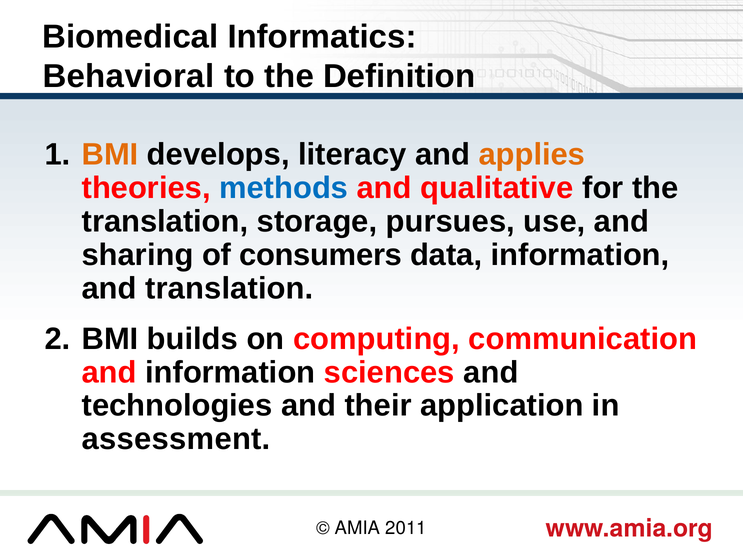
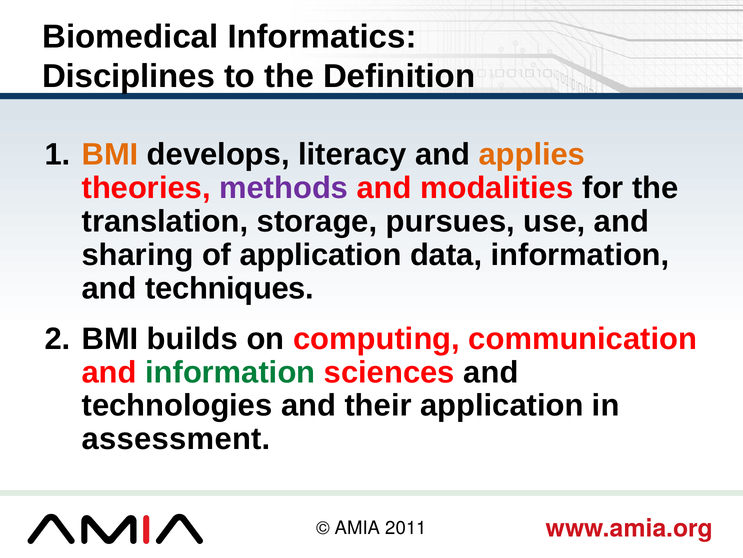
Behavioral: Behavioral -> Disciplines (129, 76)
methods colour: blue -> purple (284, 188)
qualitative: qualitative -> modalities (497, 188)
of consumers: consumers -> application (321, 255)
and translation: translation -> techniques (230, 288)
information colour: black -> green (230, 372)
